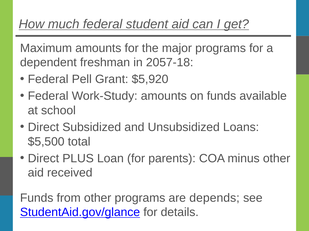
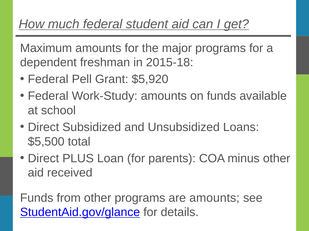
2057-18: 2057-18 -> 2015-18 (170, 63)
are depends: depends -> amounts (214, 199)
